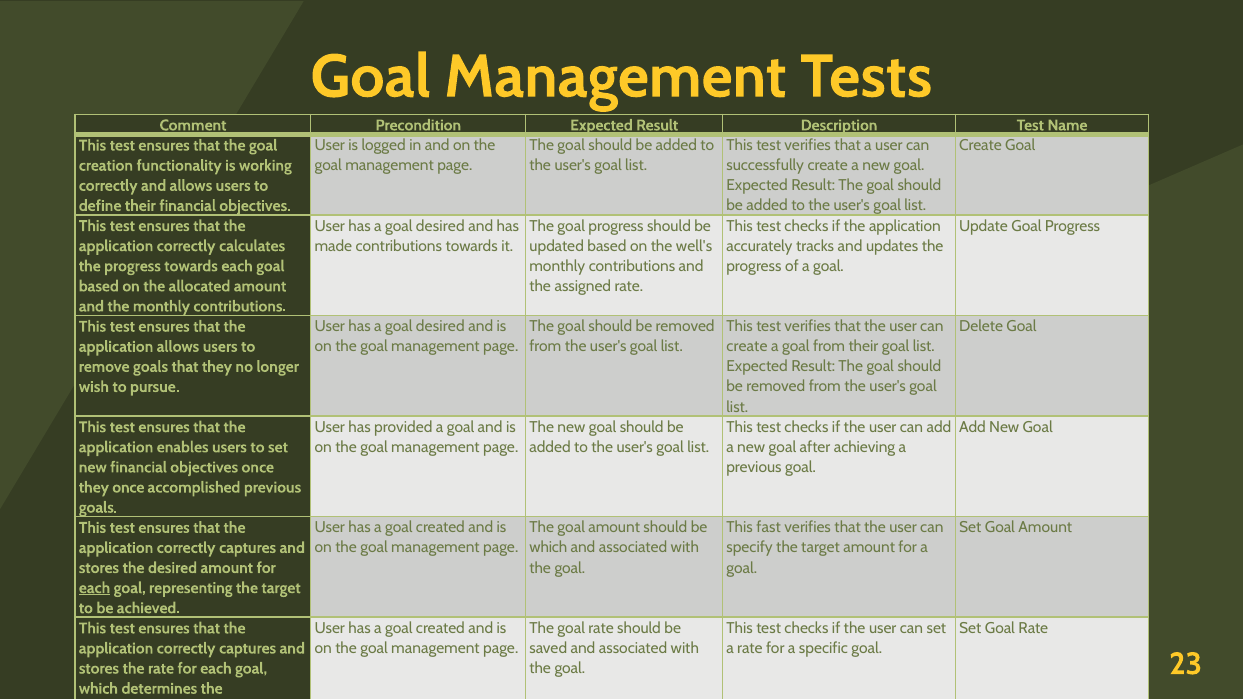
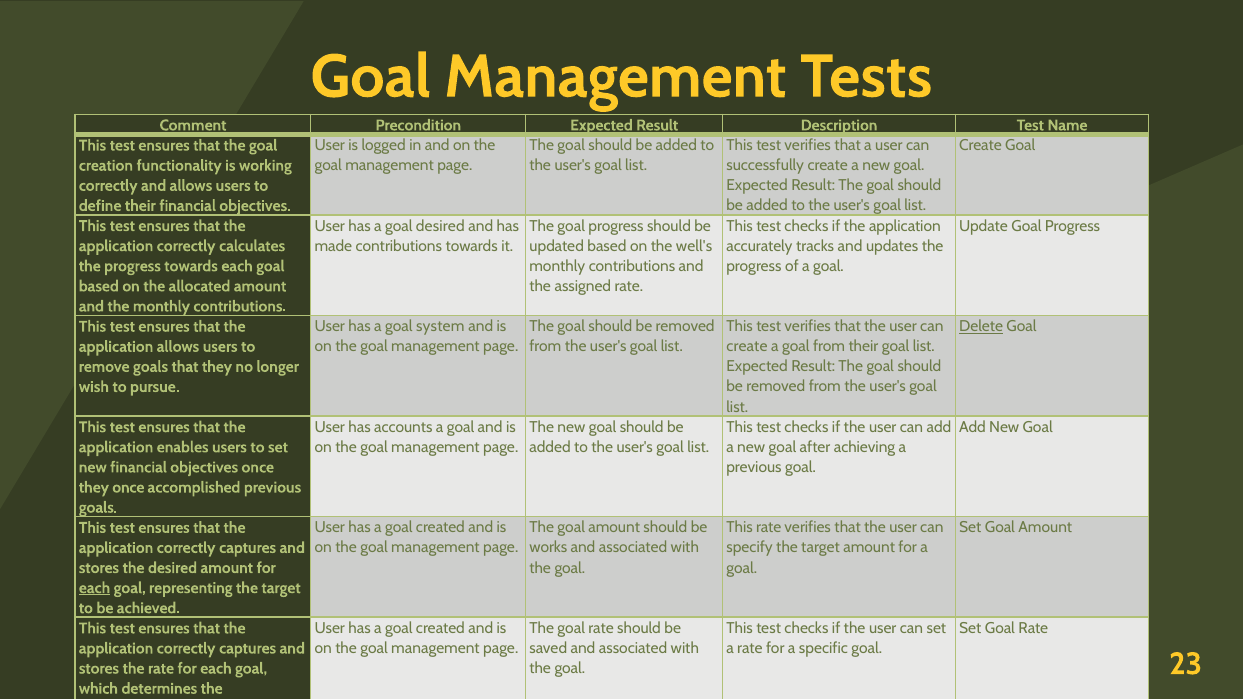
desired: desired -> system (440, 327)
Delete underline: none -> present (981, 327)
provided: provided -> accounts (403, 427)
This fast: fast -> rate (769, 528)
which: which -> works (548, 548)
